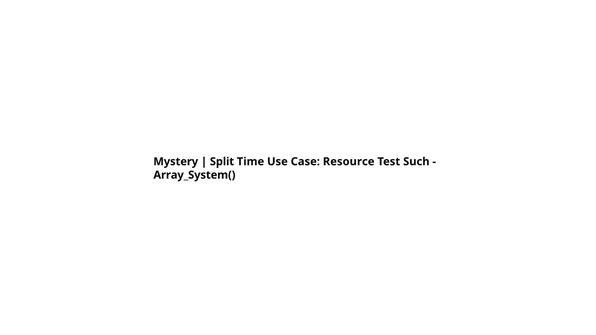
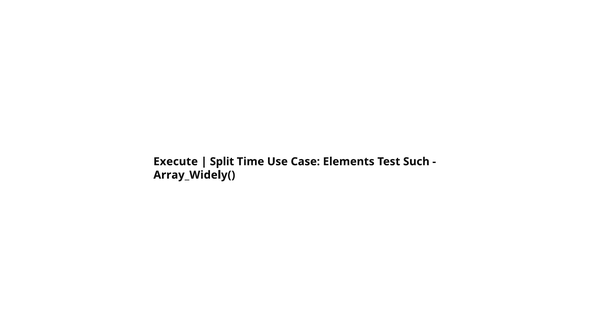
Mystery: Mystery -> Execute (176, 162)
Resource: Resource -> Elements (349, 162)
Array_System(: Array_System( -> Array_Widely( (194, 175)
